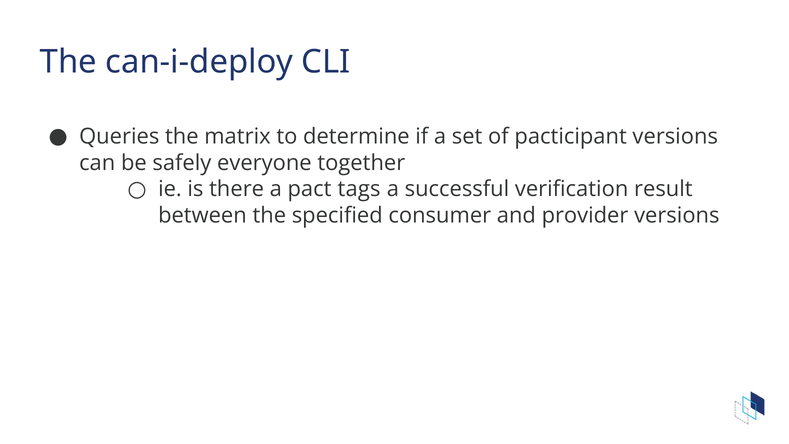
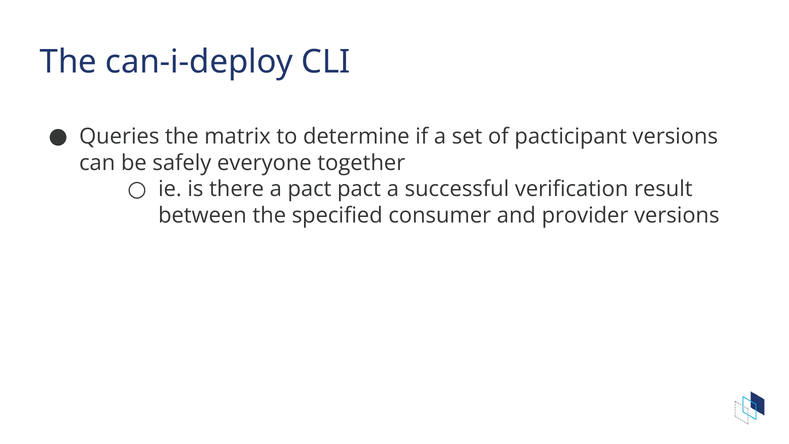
pact tags: tags -> pact (359, 189)
